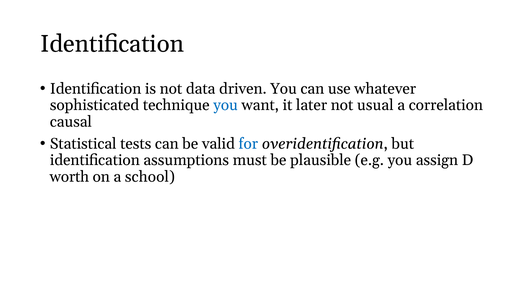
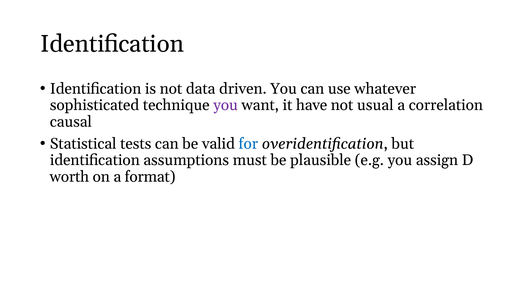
you colour: blue -> purple (226, 105)
later: later -> have (312, 105)
school: school -> format (150, 177)
